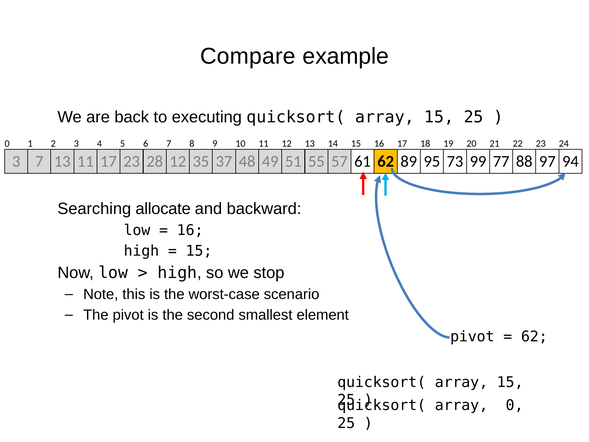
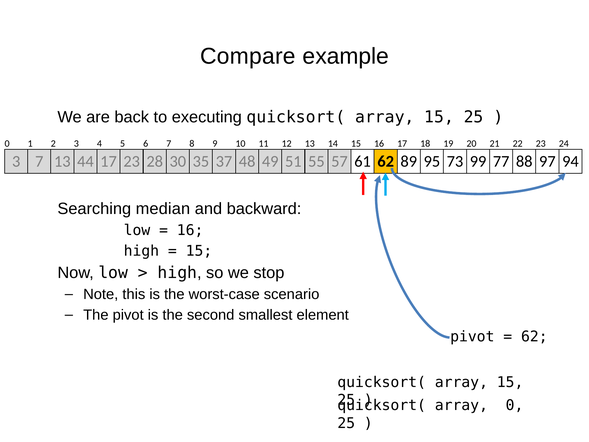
13 11: 11 -> 44 (85, 161)
28 12: 12 -> 30 (178, 161)
allocate: allocate -> median (163, 209)
